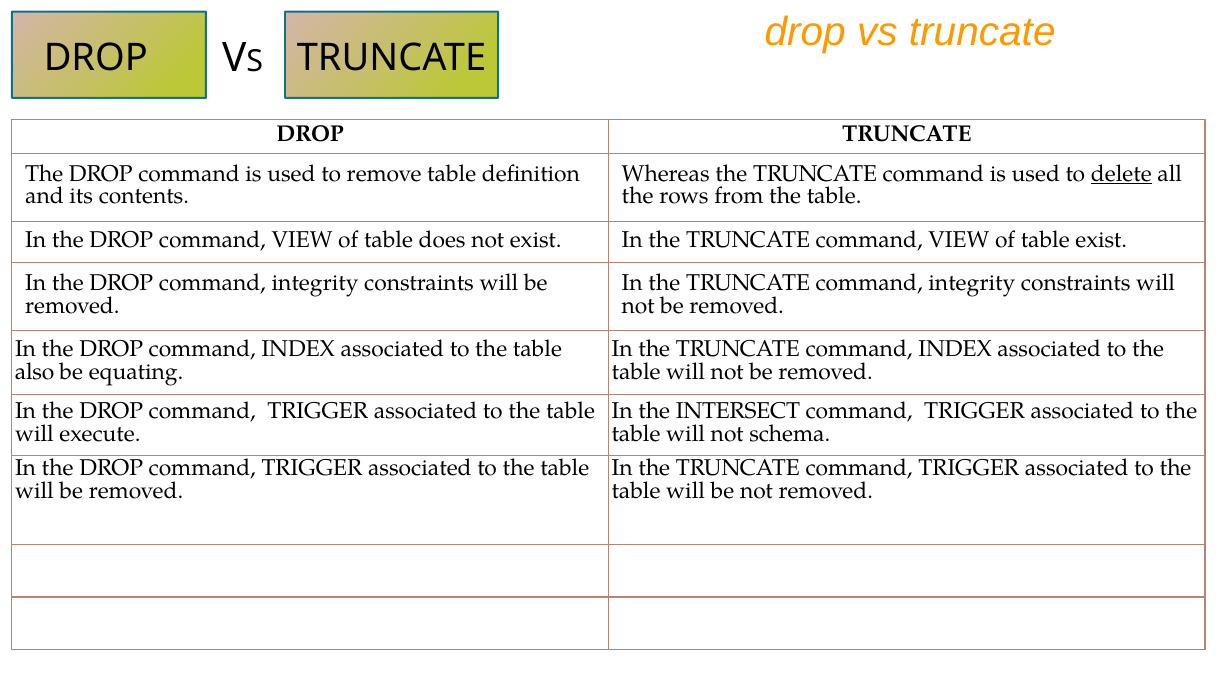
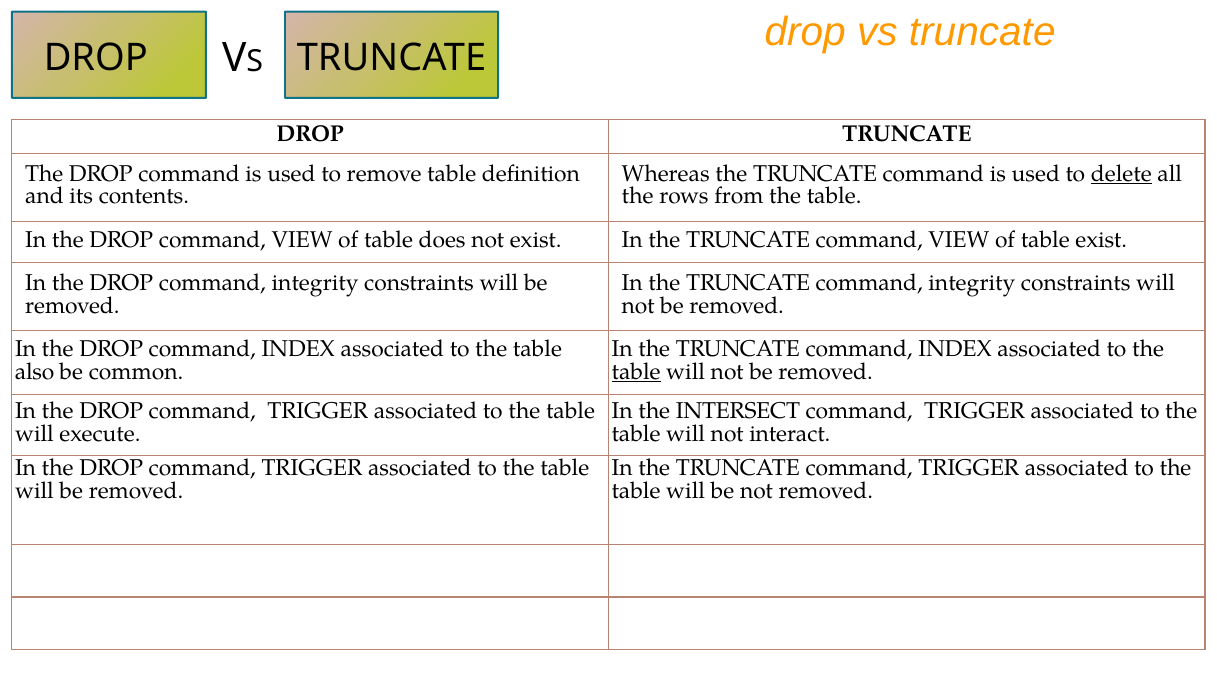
equating: equating -> common (136, 371)
table underline: none -> present (636, 371)
schema: schema -> interact (790, 434)
